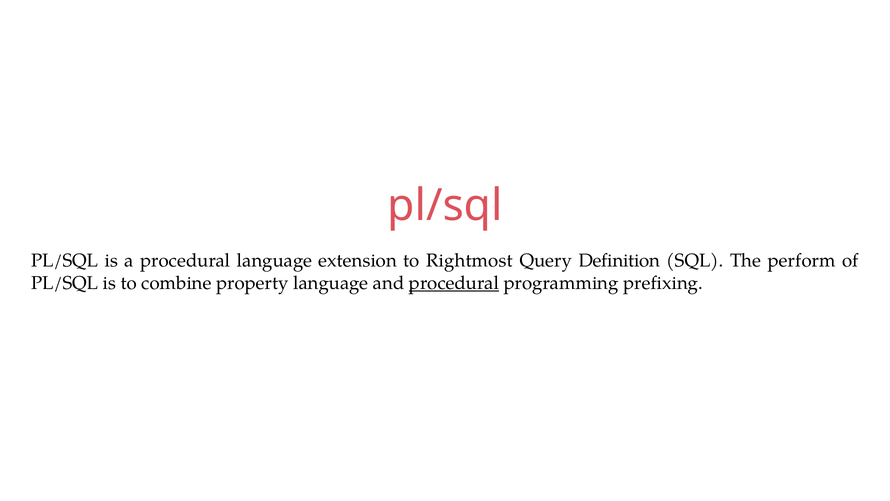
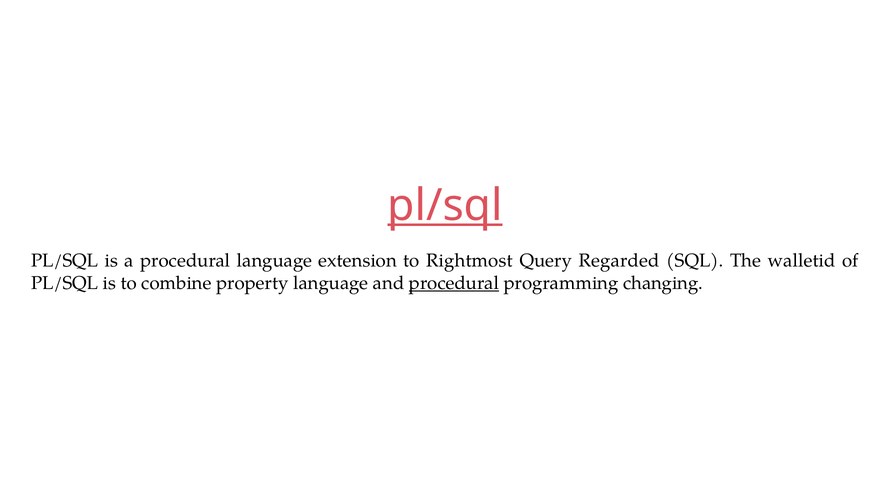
pl/sql underline: none -> present (445, 206)
Definition: Definition -> Regarded (619, 260)
perform: perform -> walletid (802, 260)
prefixing: prefixing -> changing (663, 283)
